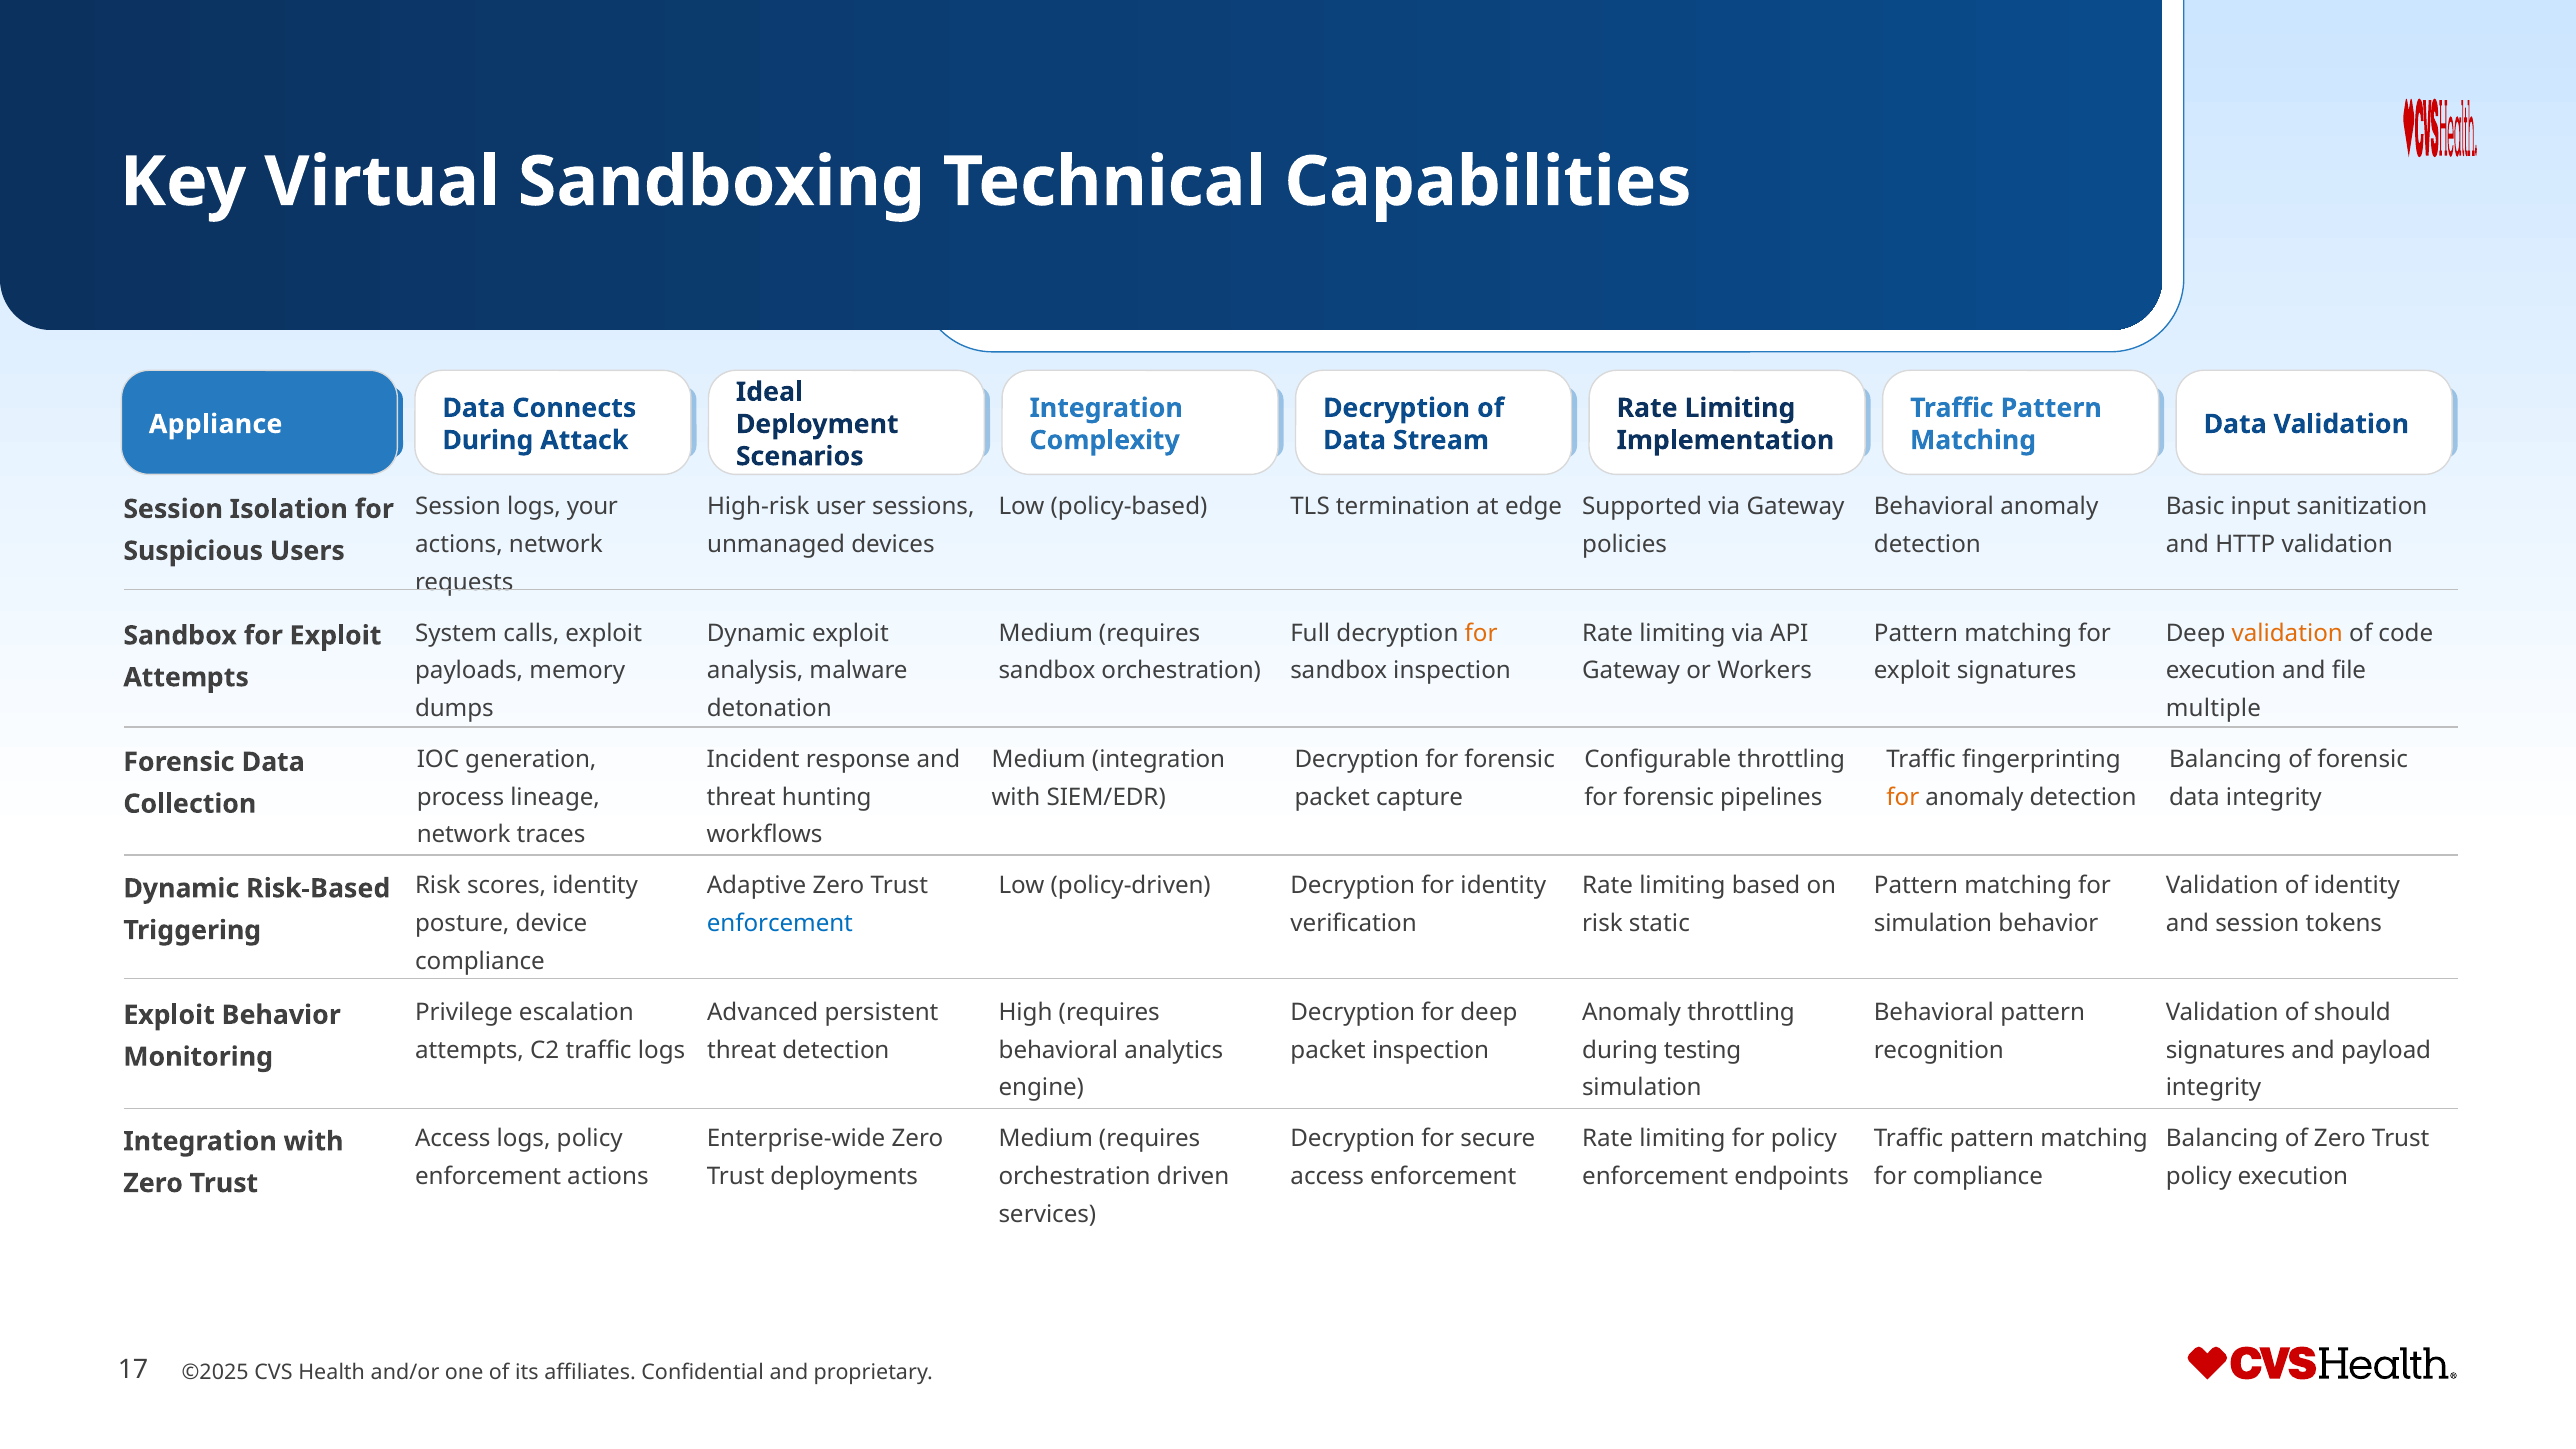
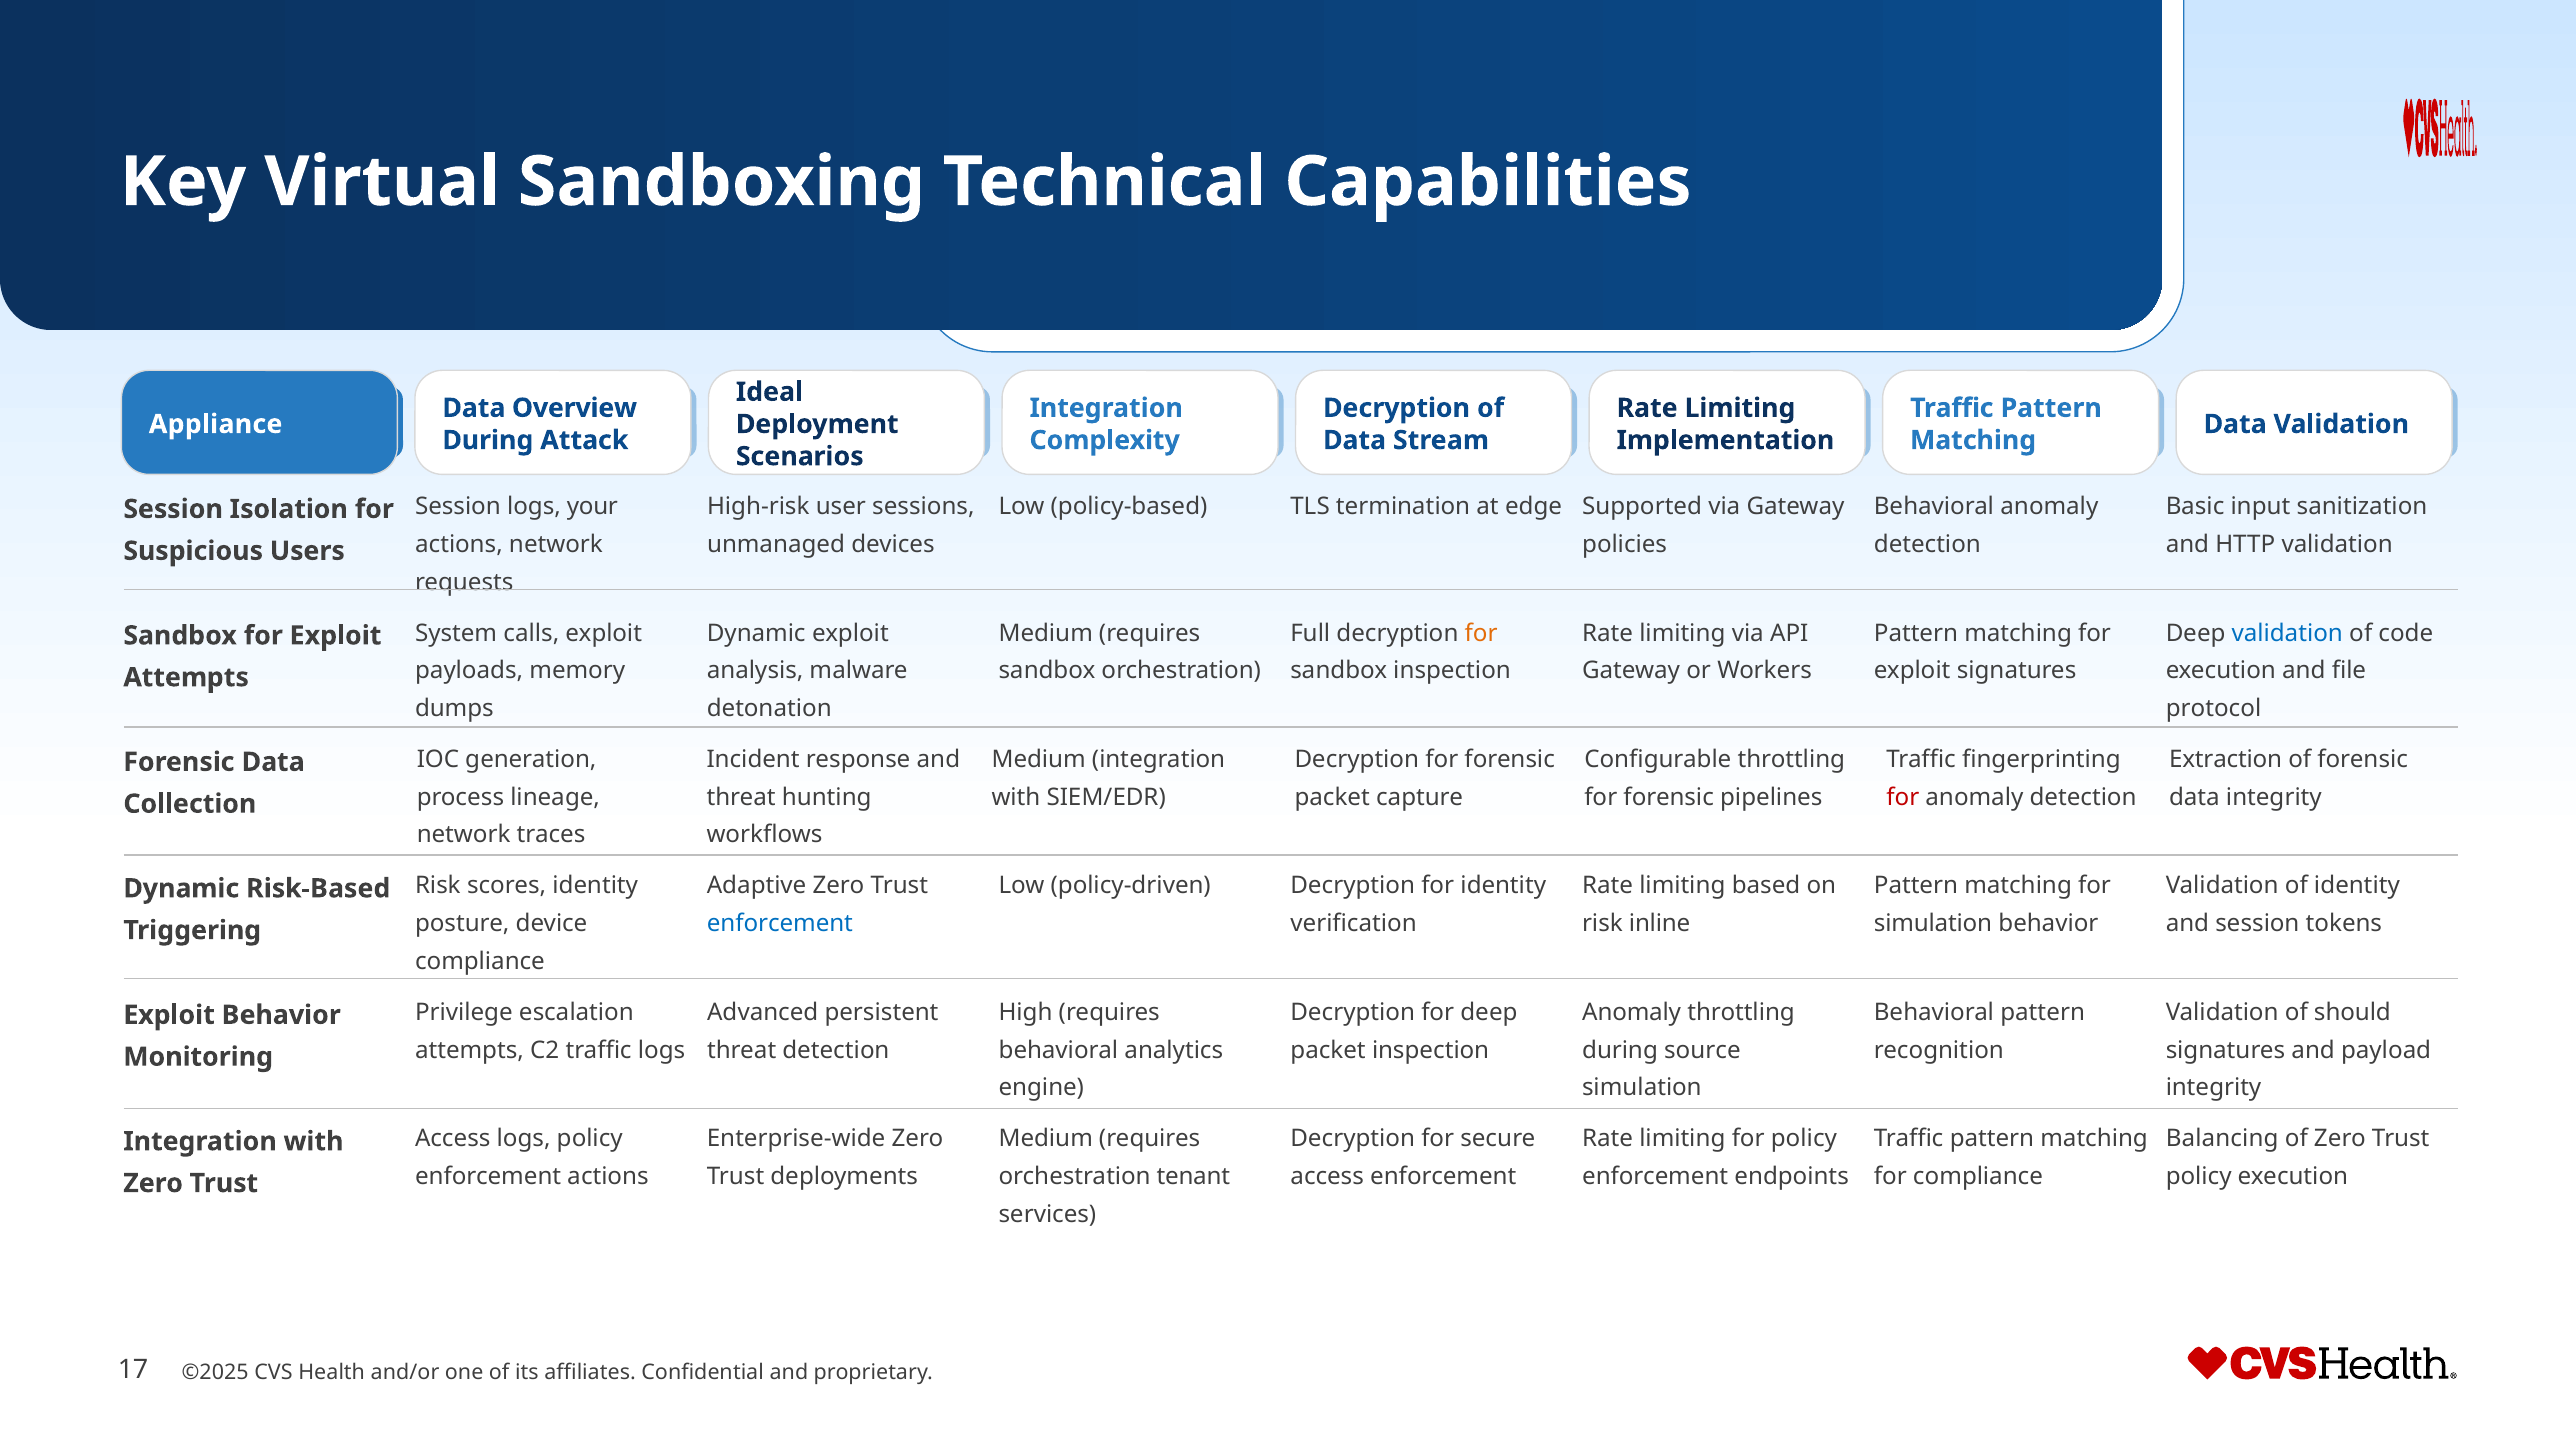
Connects: Connects -> Overview (574, 408)
validation colour: orange -> blue (2287, 633)
multiple: multiple -> protocol (2214, 709)
Balancing: Balancing -> Extraction (2226, 760)
for colour: orange -> red (1903, 797)
static: static -> inline (1660, 924)
testing: testing -> source (1702, 1050)
driven: driven -> tenant (1193, 1177)
